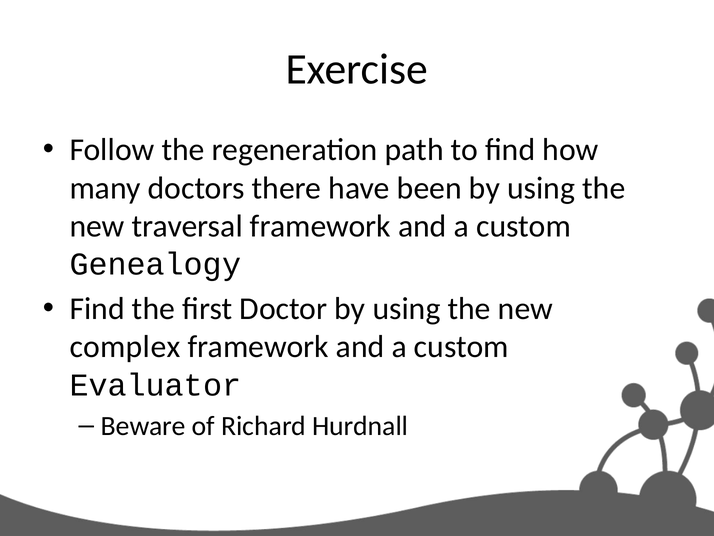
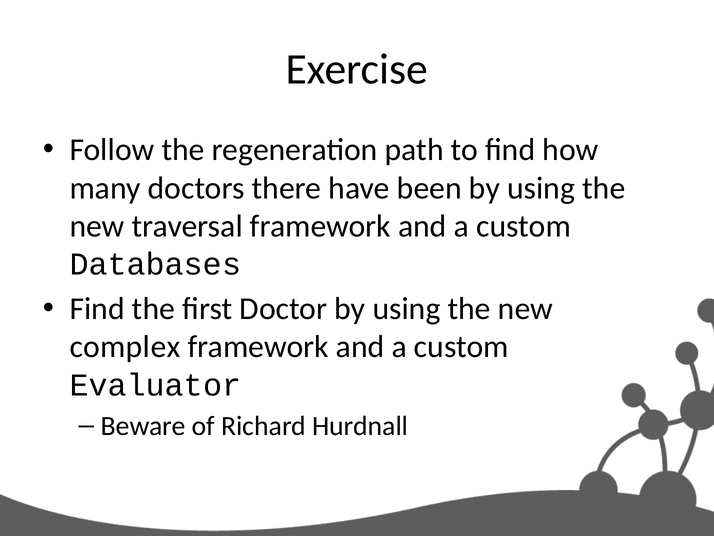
Genealogy: Genealogy -> Databases (155, 264)
